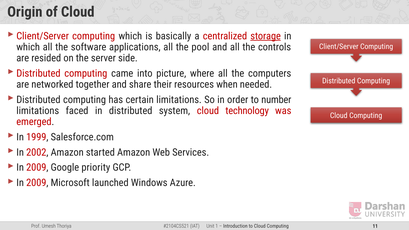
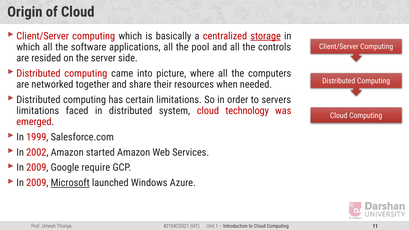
number: number -> servers (276, 100)
priority: priority -> require (96, 168)
Microsoft underline: none -> present (70, 183)
